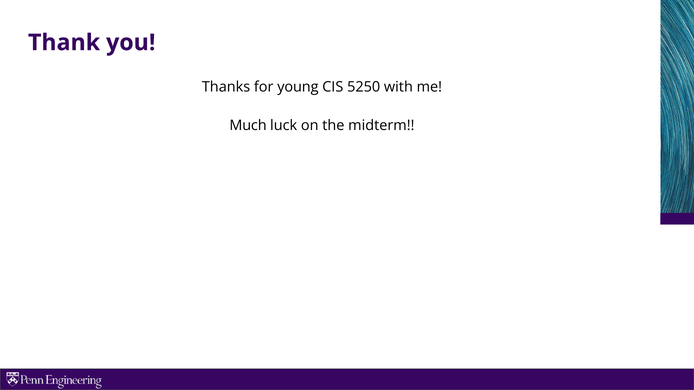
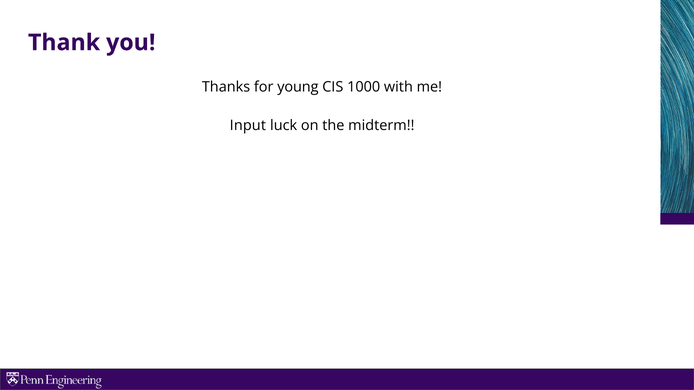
5250: 5250 -> 1000 (364, 87)
Much: Much -> Input (248, 126)
